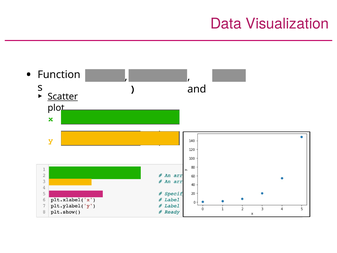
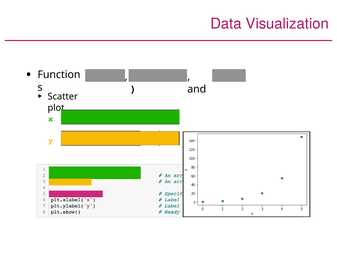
Scatter underline: present -> none (63, 97)
